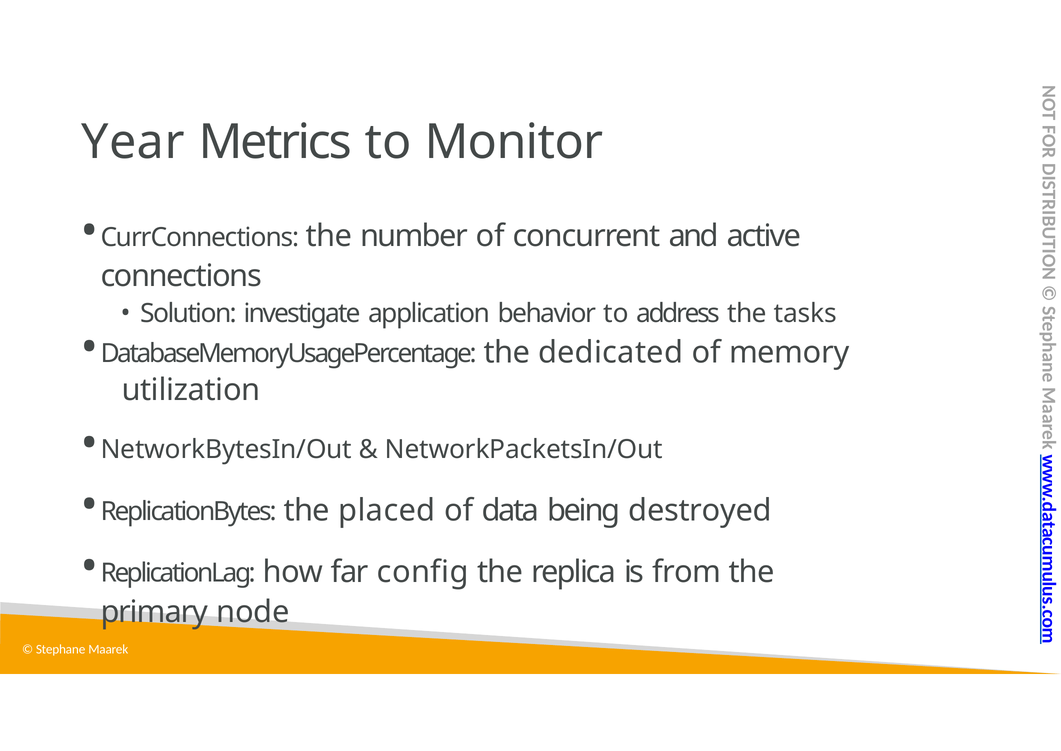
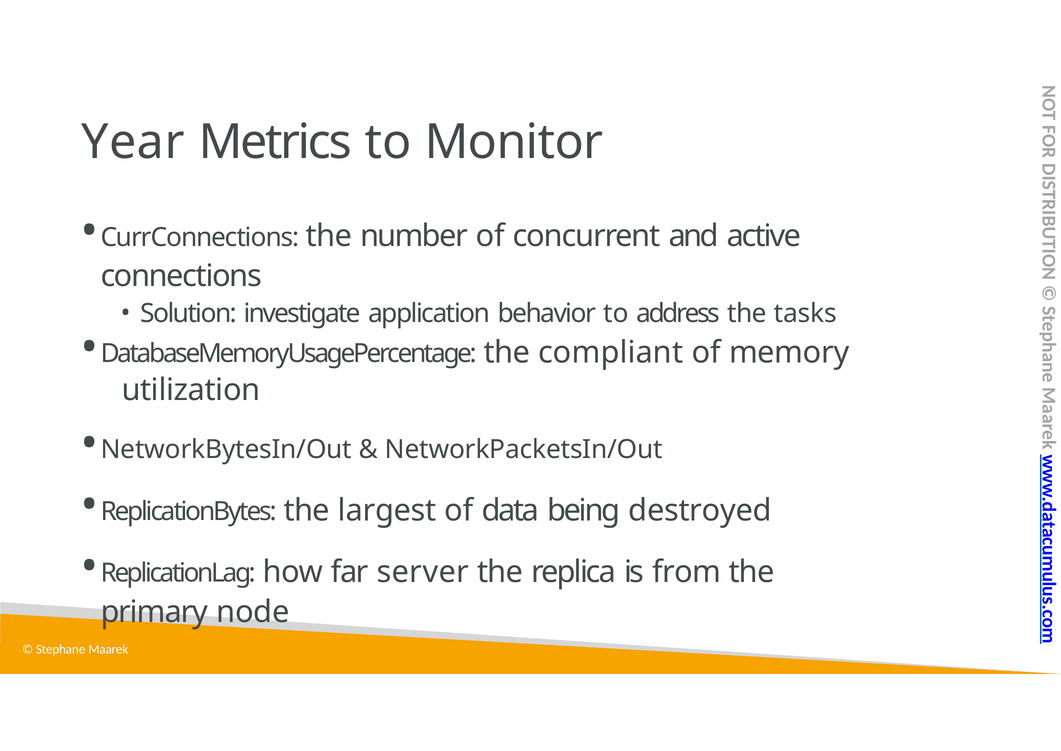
dedicated: dedicated -> compliant (611, 352)
placed: placed -> largest (387, 510)
config: config -> server (423, 571)
